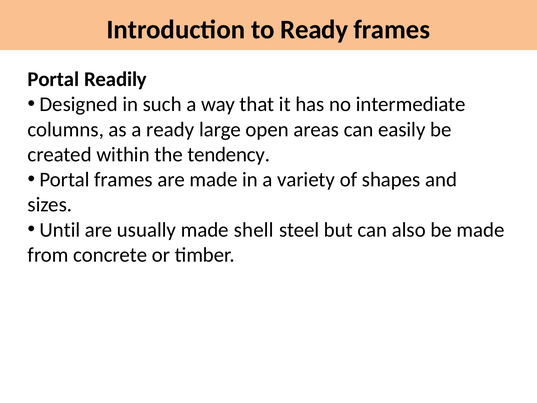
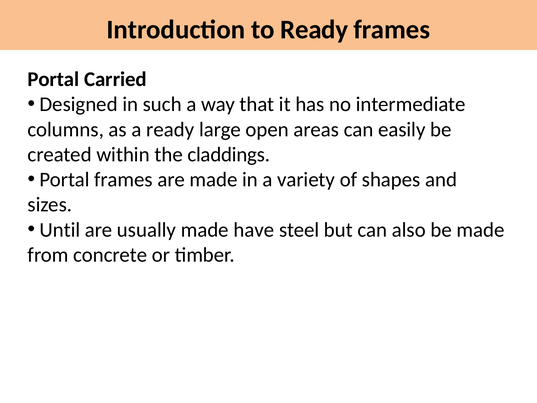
Readily: Readily -> Carried (115, 79)
tendency: tendency -> claddings (229, 154)
shell: shell -> have (254, 230)
